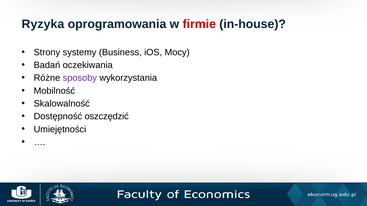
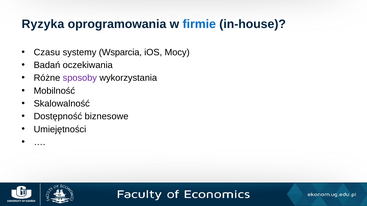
firmie colour: red -> blue (199, 24)
Strony: Strony -> Czasu (47, 52)
Business: Business -> Wsparcia (120, 52)
oszczędzić: oszczędzić -> biznesowe (107, 117)
